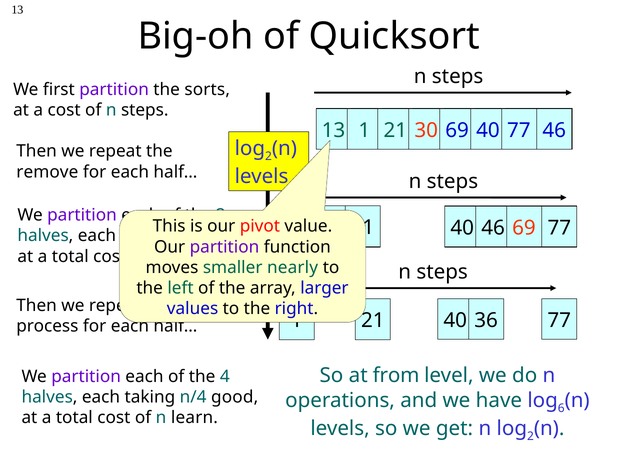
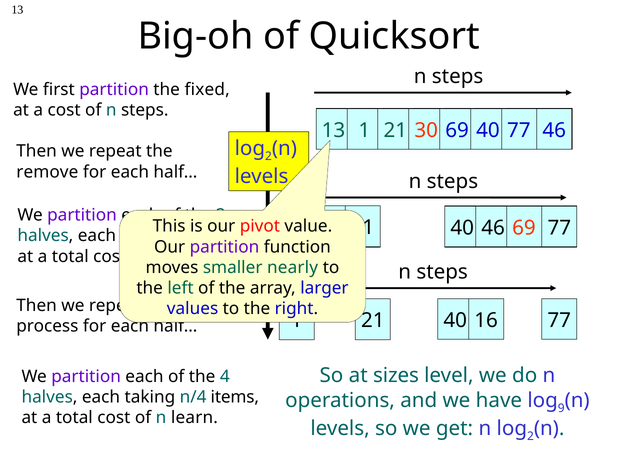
sorts: sorts -> fixed (207, 90)
36: 36 -> 16 (486, 321)
from: from -> sizes (396, 376)
good: good -> items (235, 398)
6: 6 -> 9 (561, 409)
